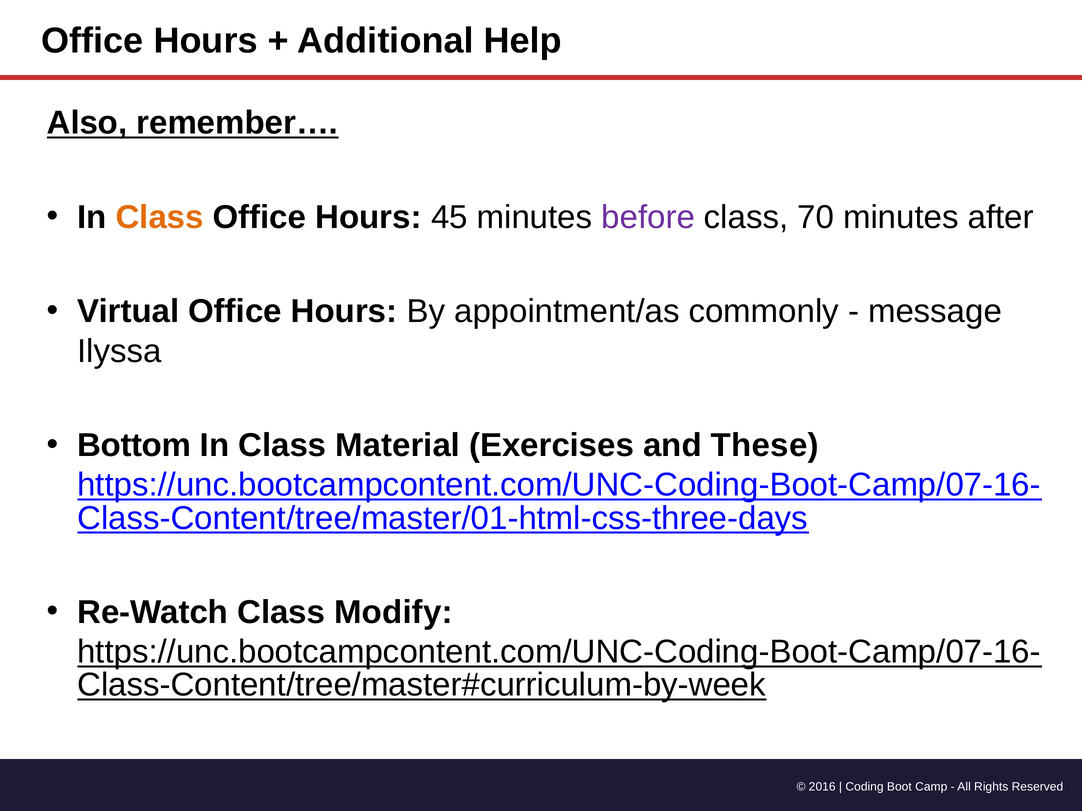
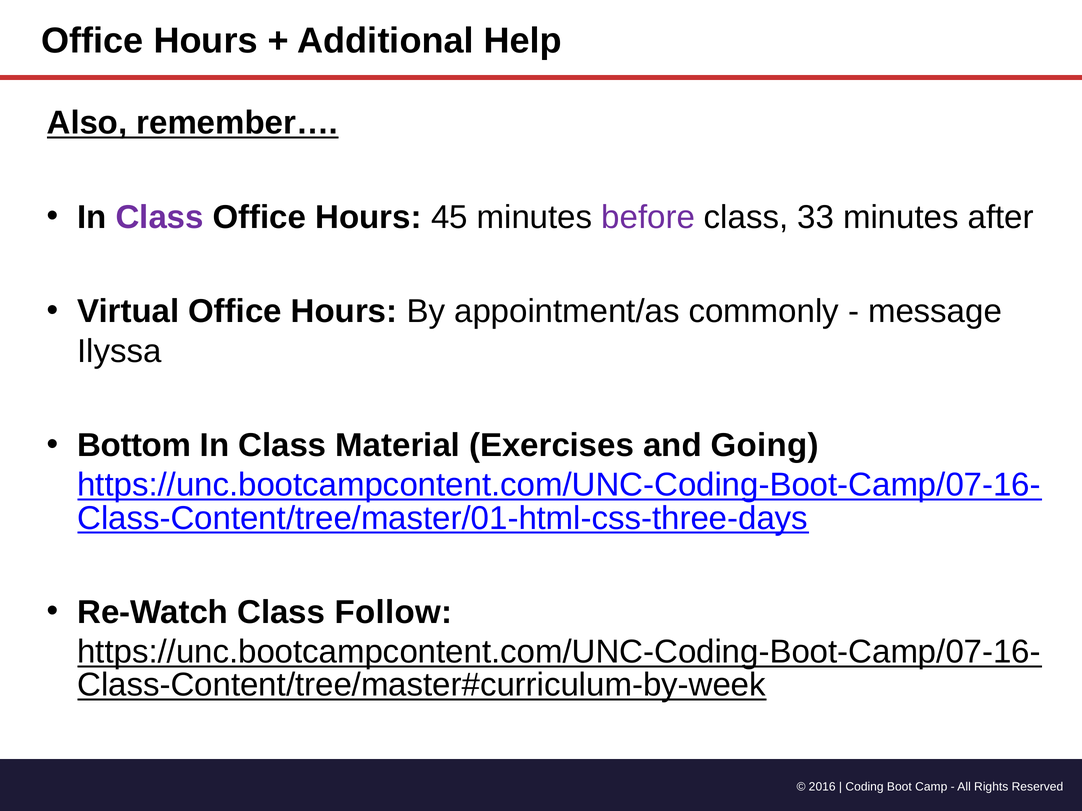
Class colour: orange -> purple (160, 217)
70: 70 -> 33 (816, 217)
These: These -> Going (765, 446)
Modify: Modify -> Follow (393, 613)
